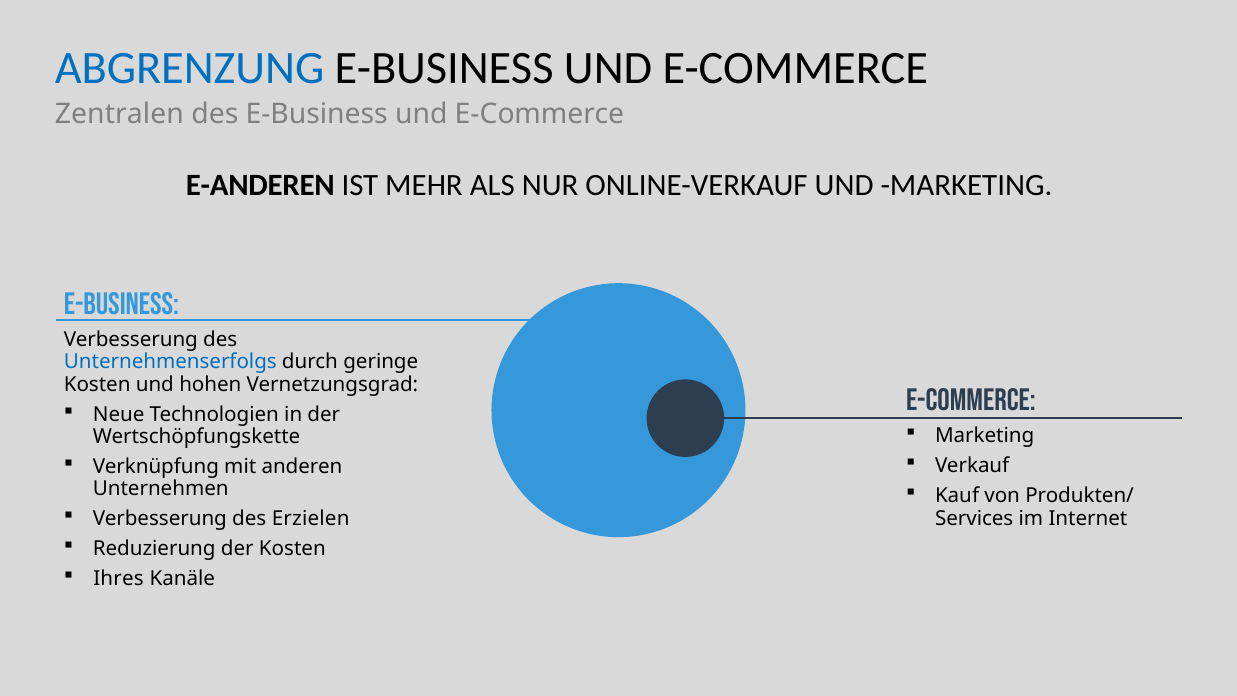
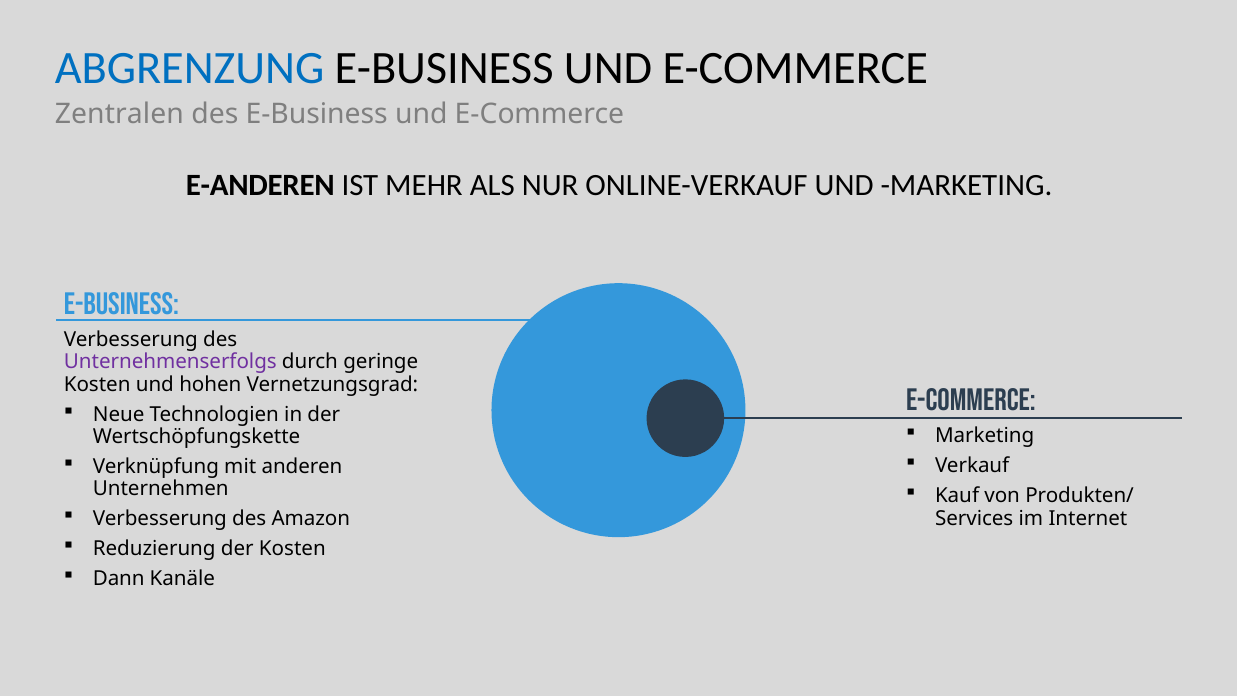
Unternehmenserfolgs colour: blue -> purple (170, 362)
Erzielen: Erzielen -> Amazon (311, 519)
Ihres: Ihres -> Dann (119, 579)
